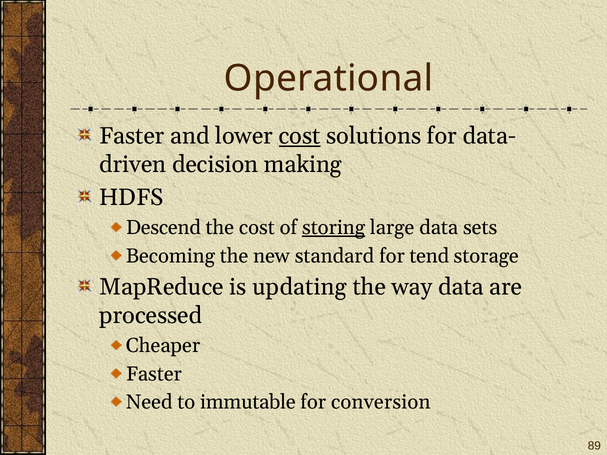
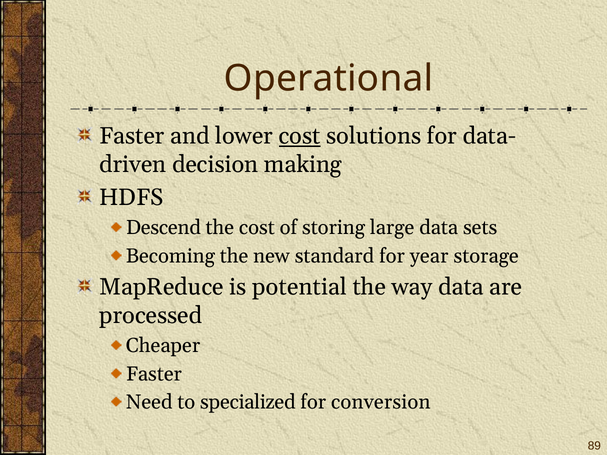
storing underline: present -> none (334, 228)
tend: tend -> year (429, 256)
updating: updating -> potential (300, 287)
immutable: immutable -> specialized (248, 402)
